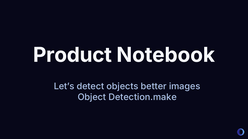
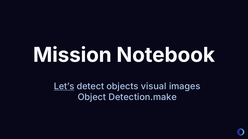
Product: Product -> Mission (72, 55)
Let’s underline: none -> present (64, 87)
better: better -> visual (154, 87)
